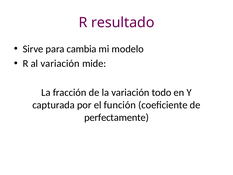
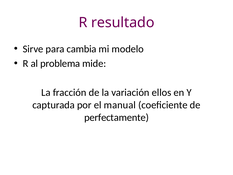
al variación: variación -> problema (60, 63)
todo: todo -> ellos (162, 92)
función: función -> manual (120, 105)
